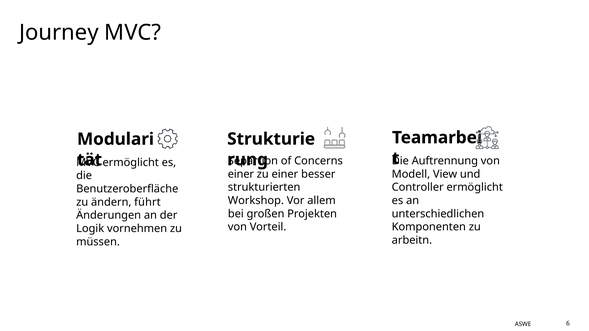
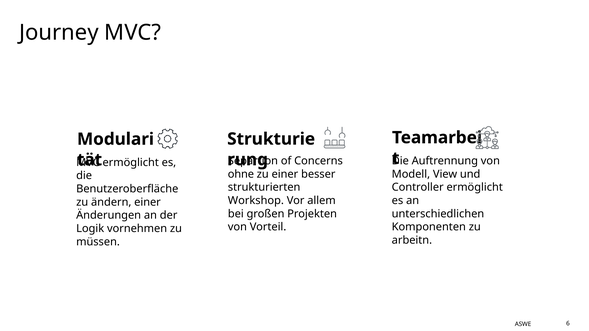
einer: einer -> ohne (241, 174)
ändern führt: führt -> einer (148, 202)
